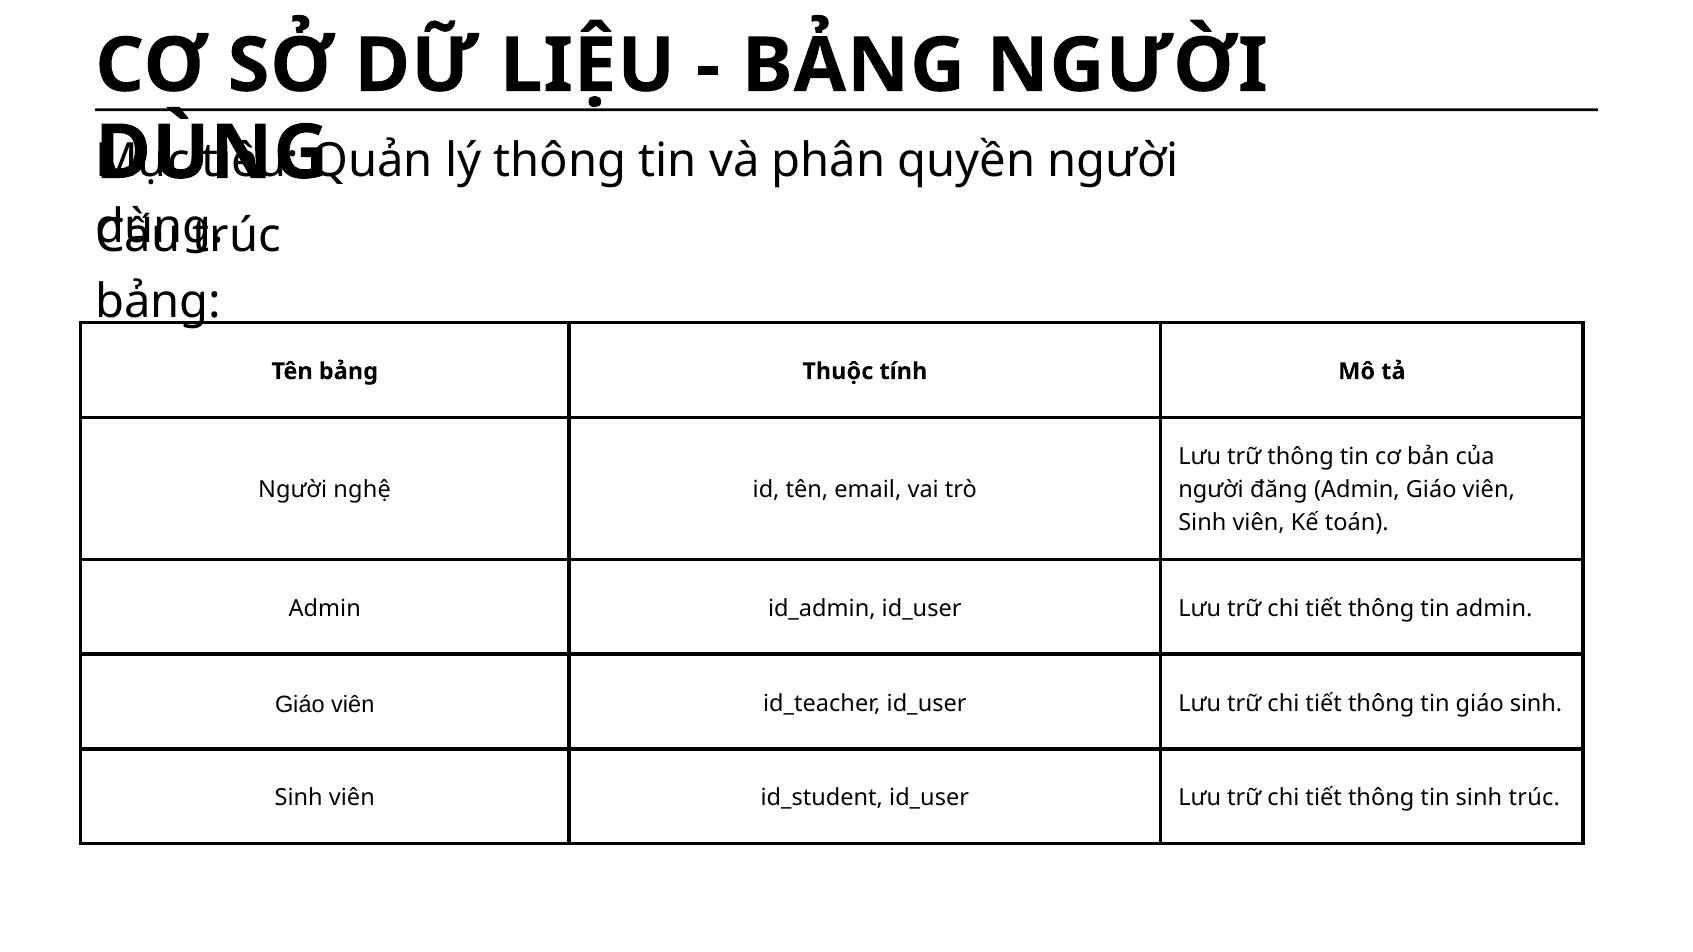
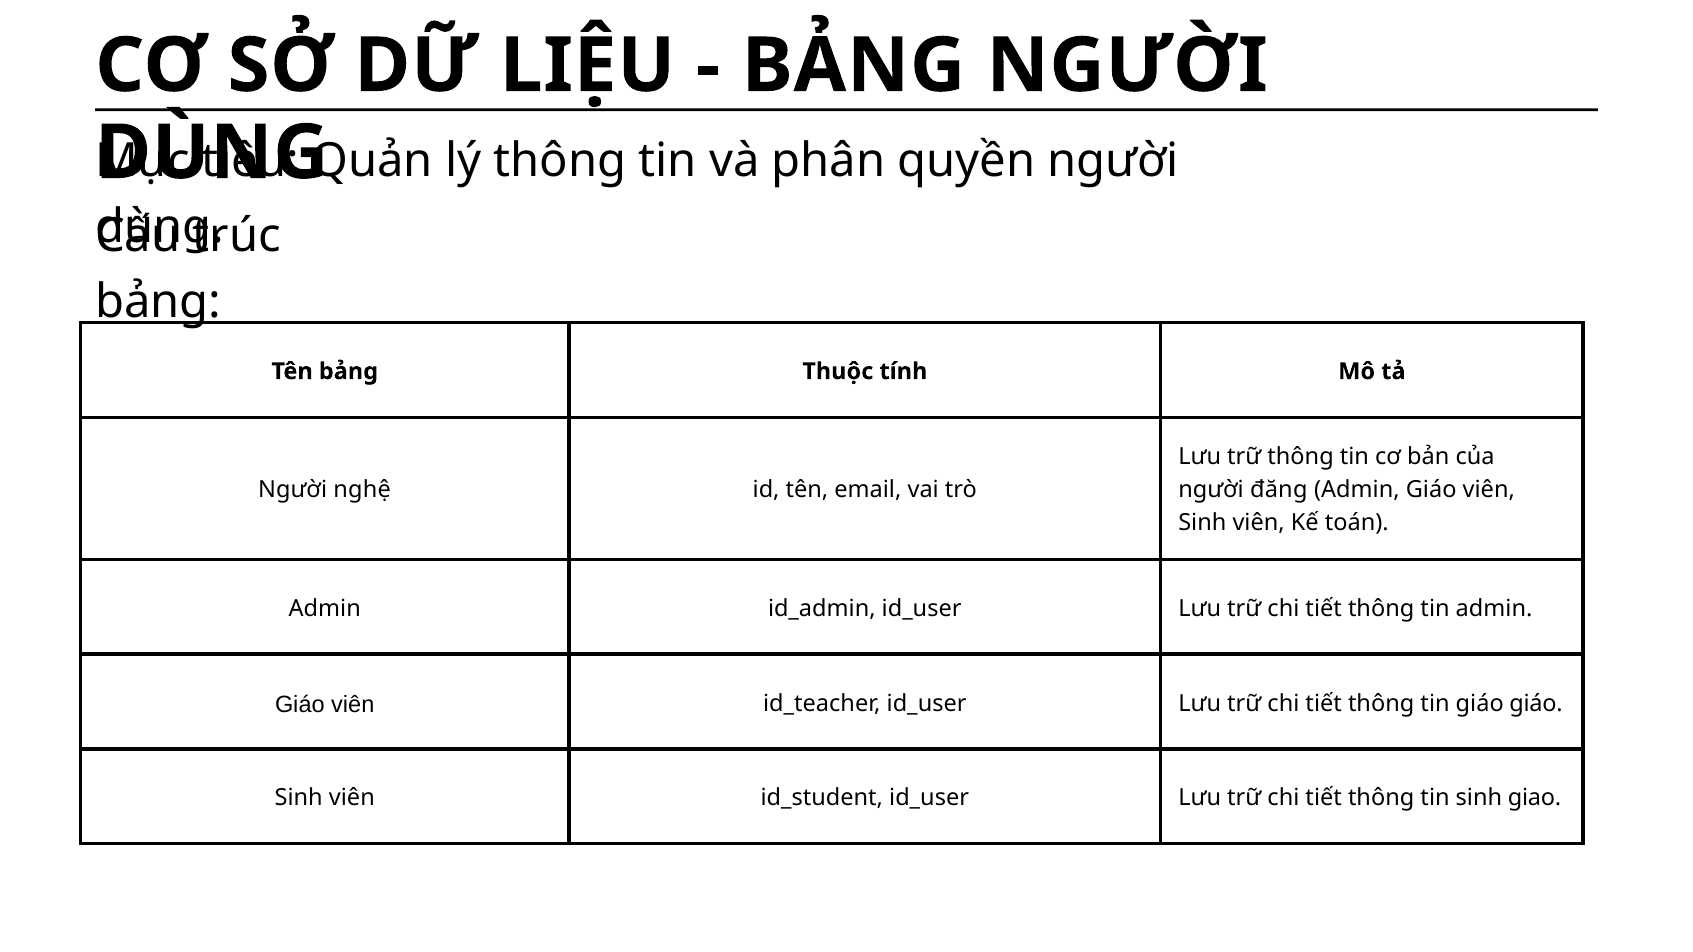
giáo sinh: sinh -> giáo (1536, 703)
sinh trúc: trúc -> giao (1535, 798)
